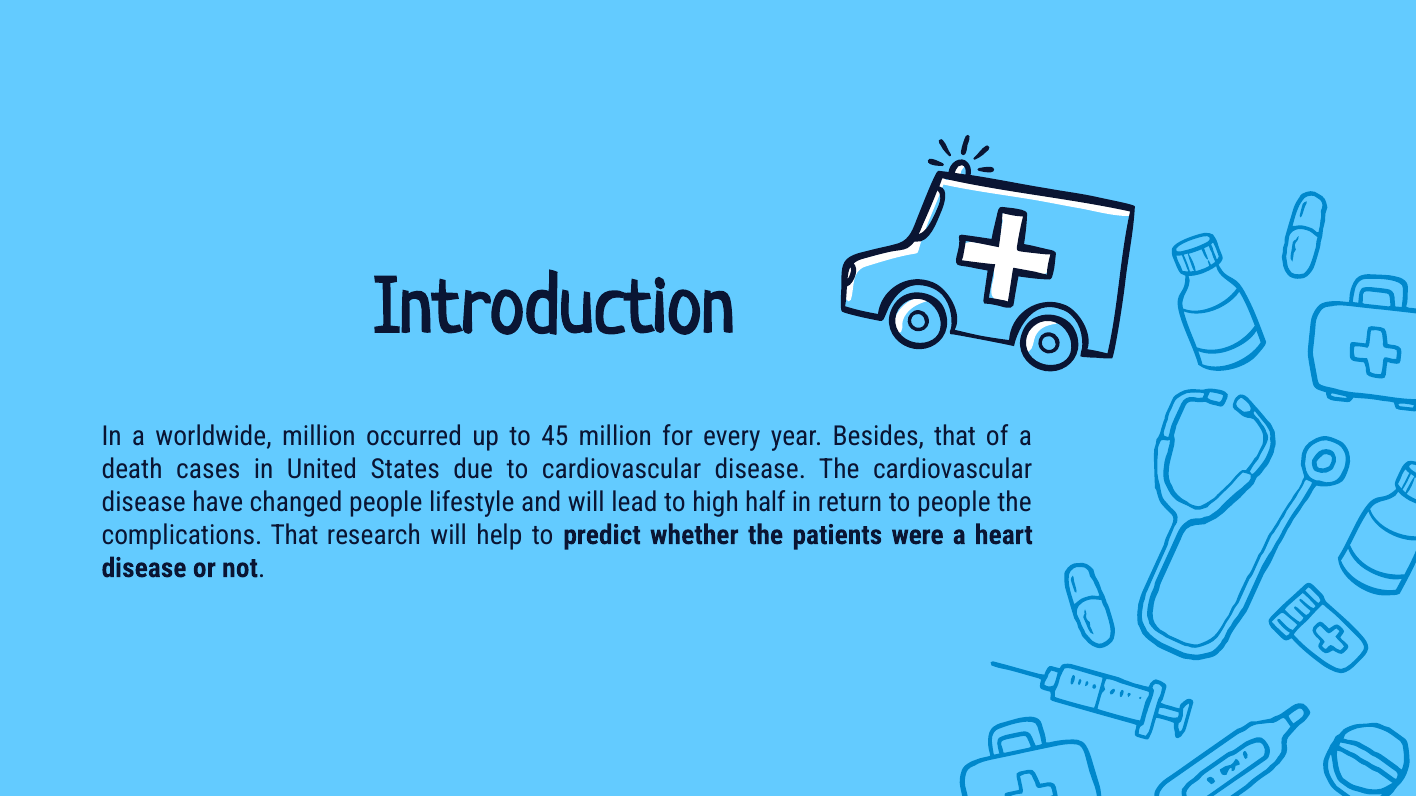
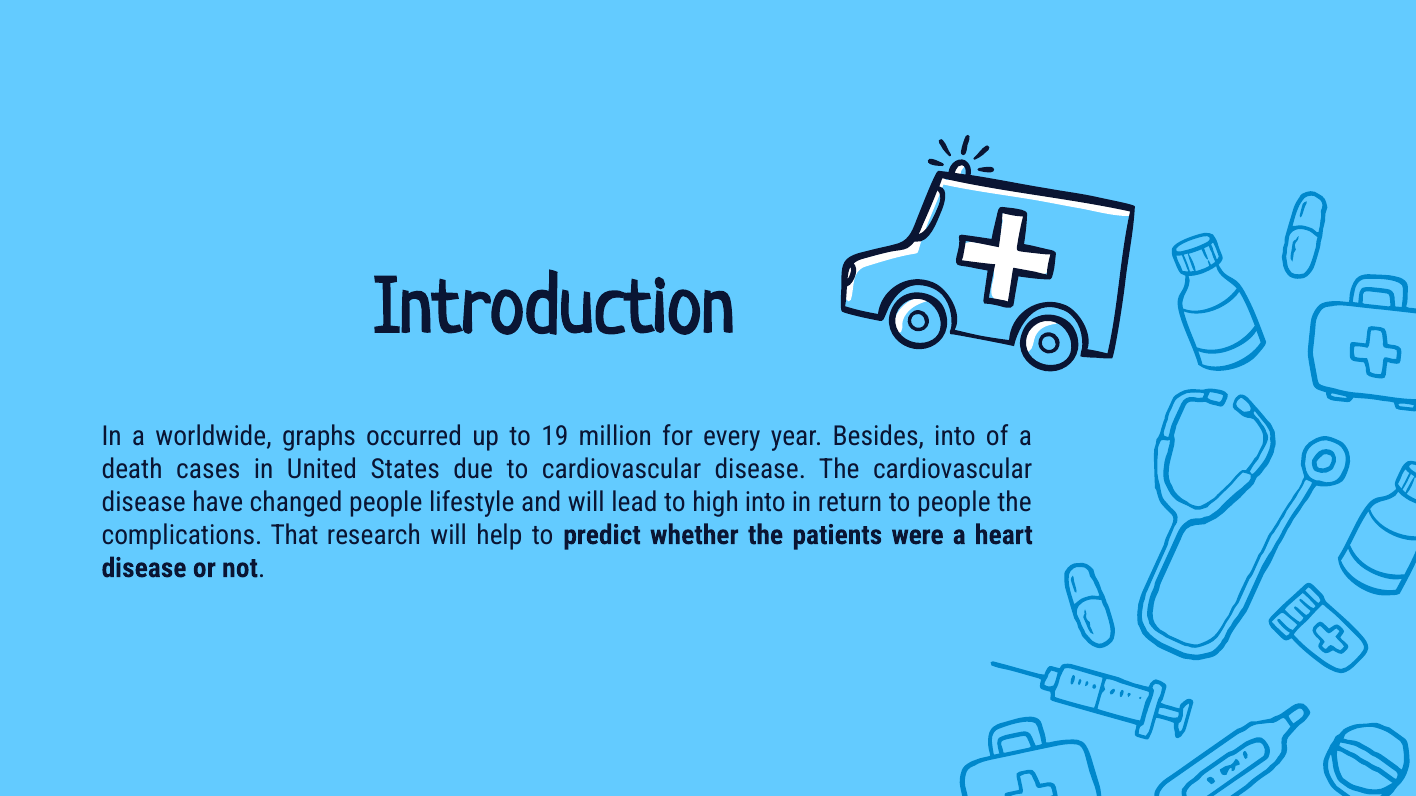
worldwide million: million -> graphs (319, 436)
45: 45 -> 19 (555, 436)
Besides that: that -> into (955, 436)
high half: half -> into (765, 502)
